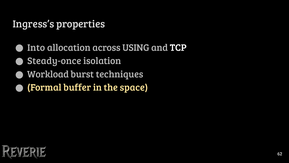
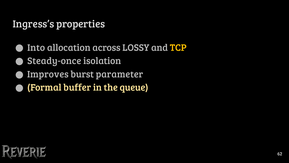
USING: USING -> LOSSY (136, 47)
TCP colour: white -> yellow (178, 47)
Workload: Workload -> Improves (48, 74)
techniques: techniques -> parameter (119, 74)
space: space -> queue (134, 87)
